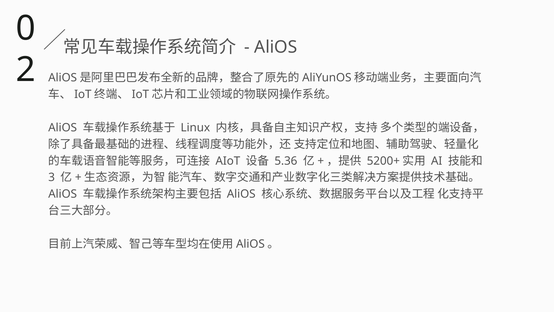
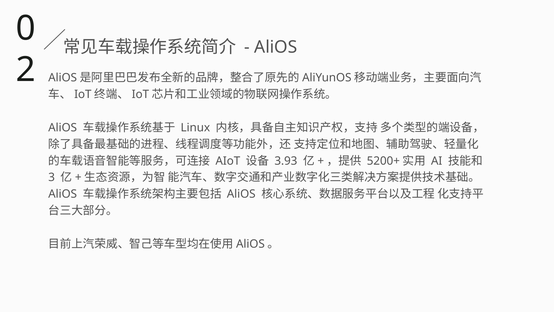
5.36: 5.36 -> 3.93 (286, 161)
